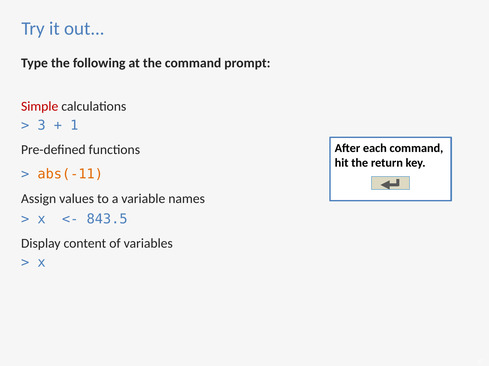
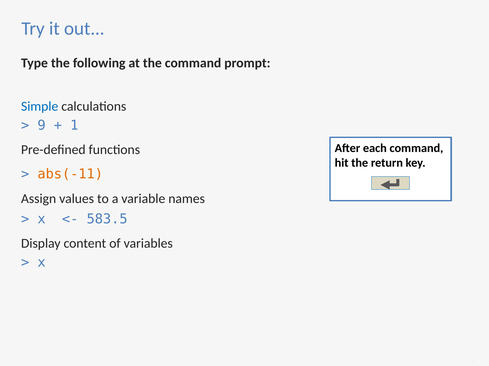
Simple colour: red -> blue (40, 107)
3: 3 -> 9 (42, 126)
843.5: 843.5 -> 583.5 (107, 219)
